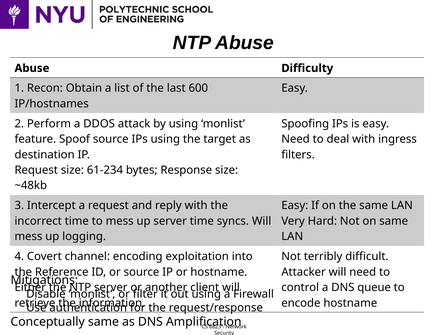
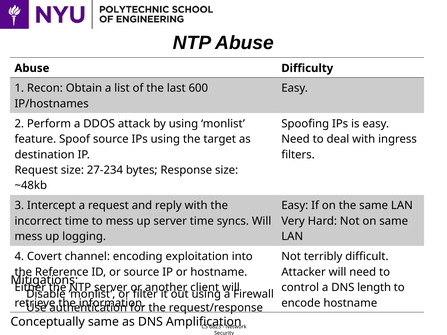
61-234: 61-234 -> 27-234 (105, 170)
queue: queue -> length (374, 288)
